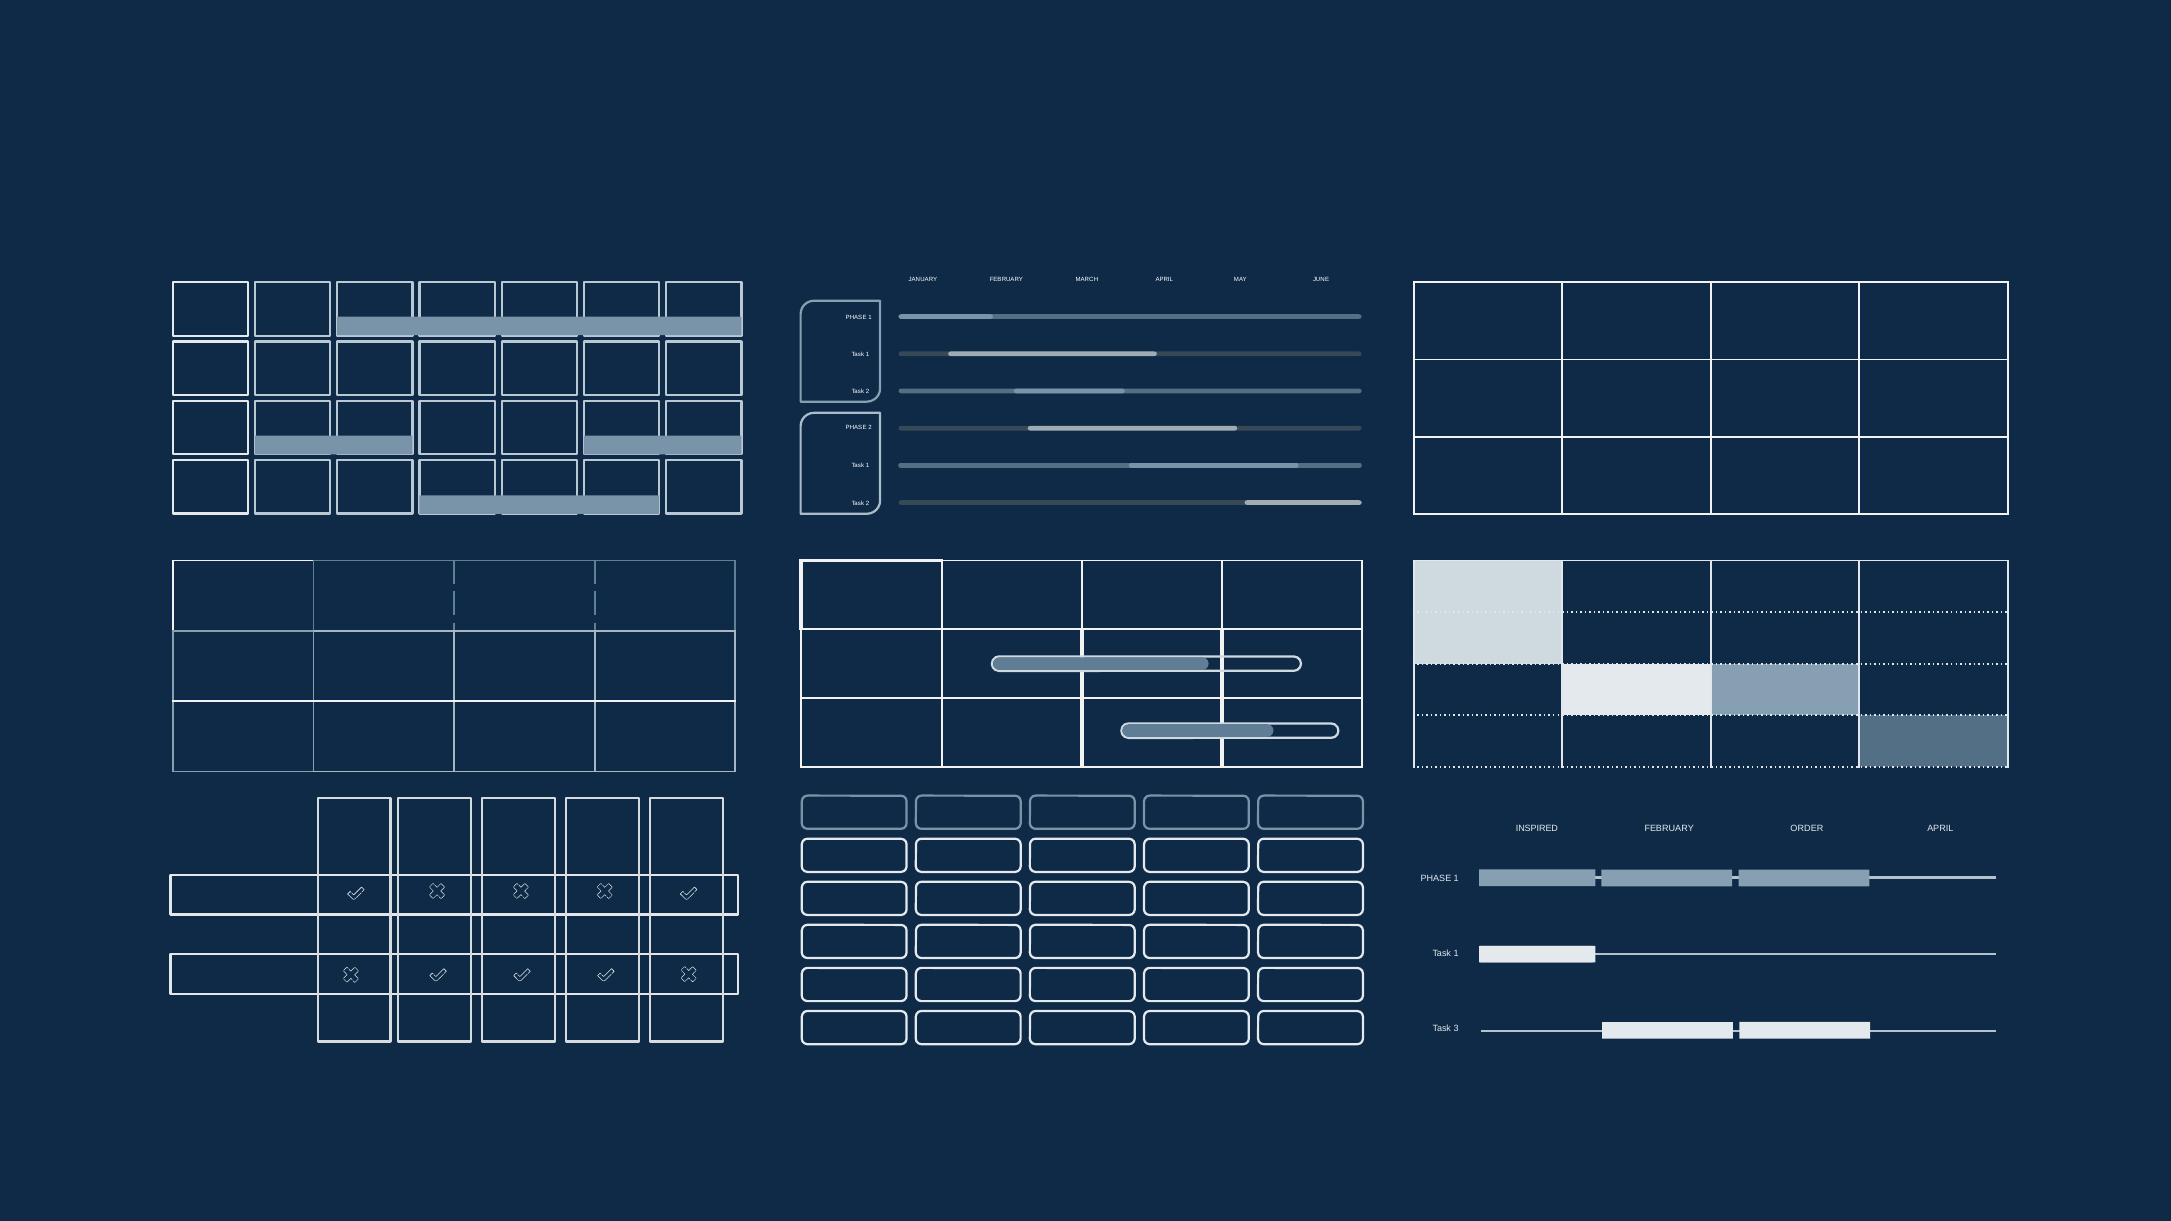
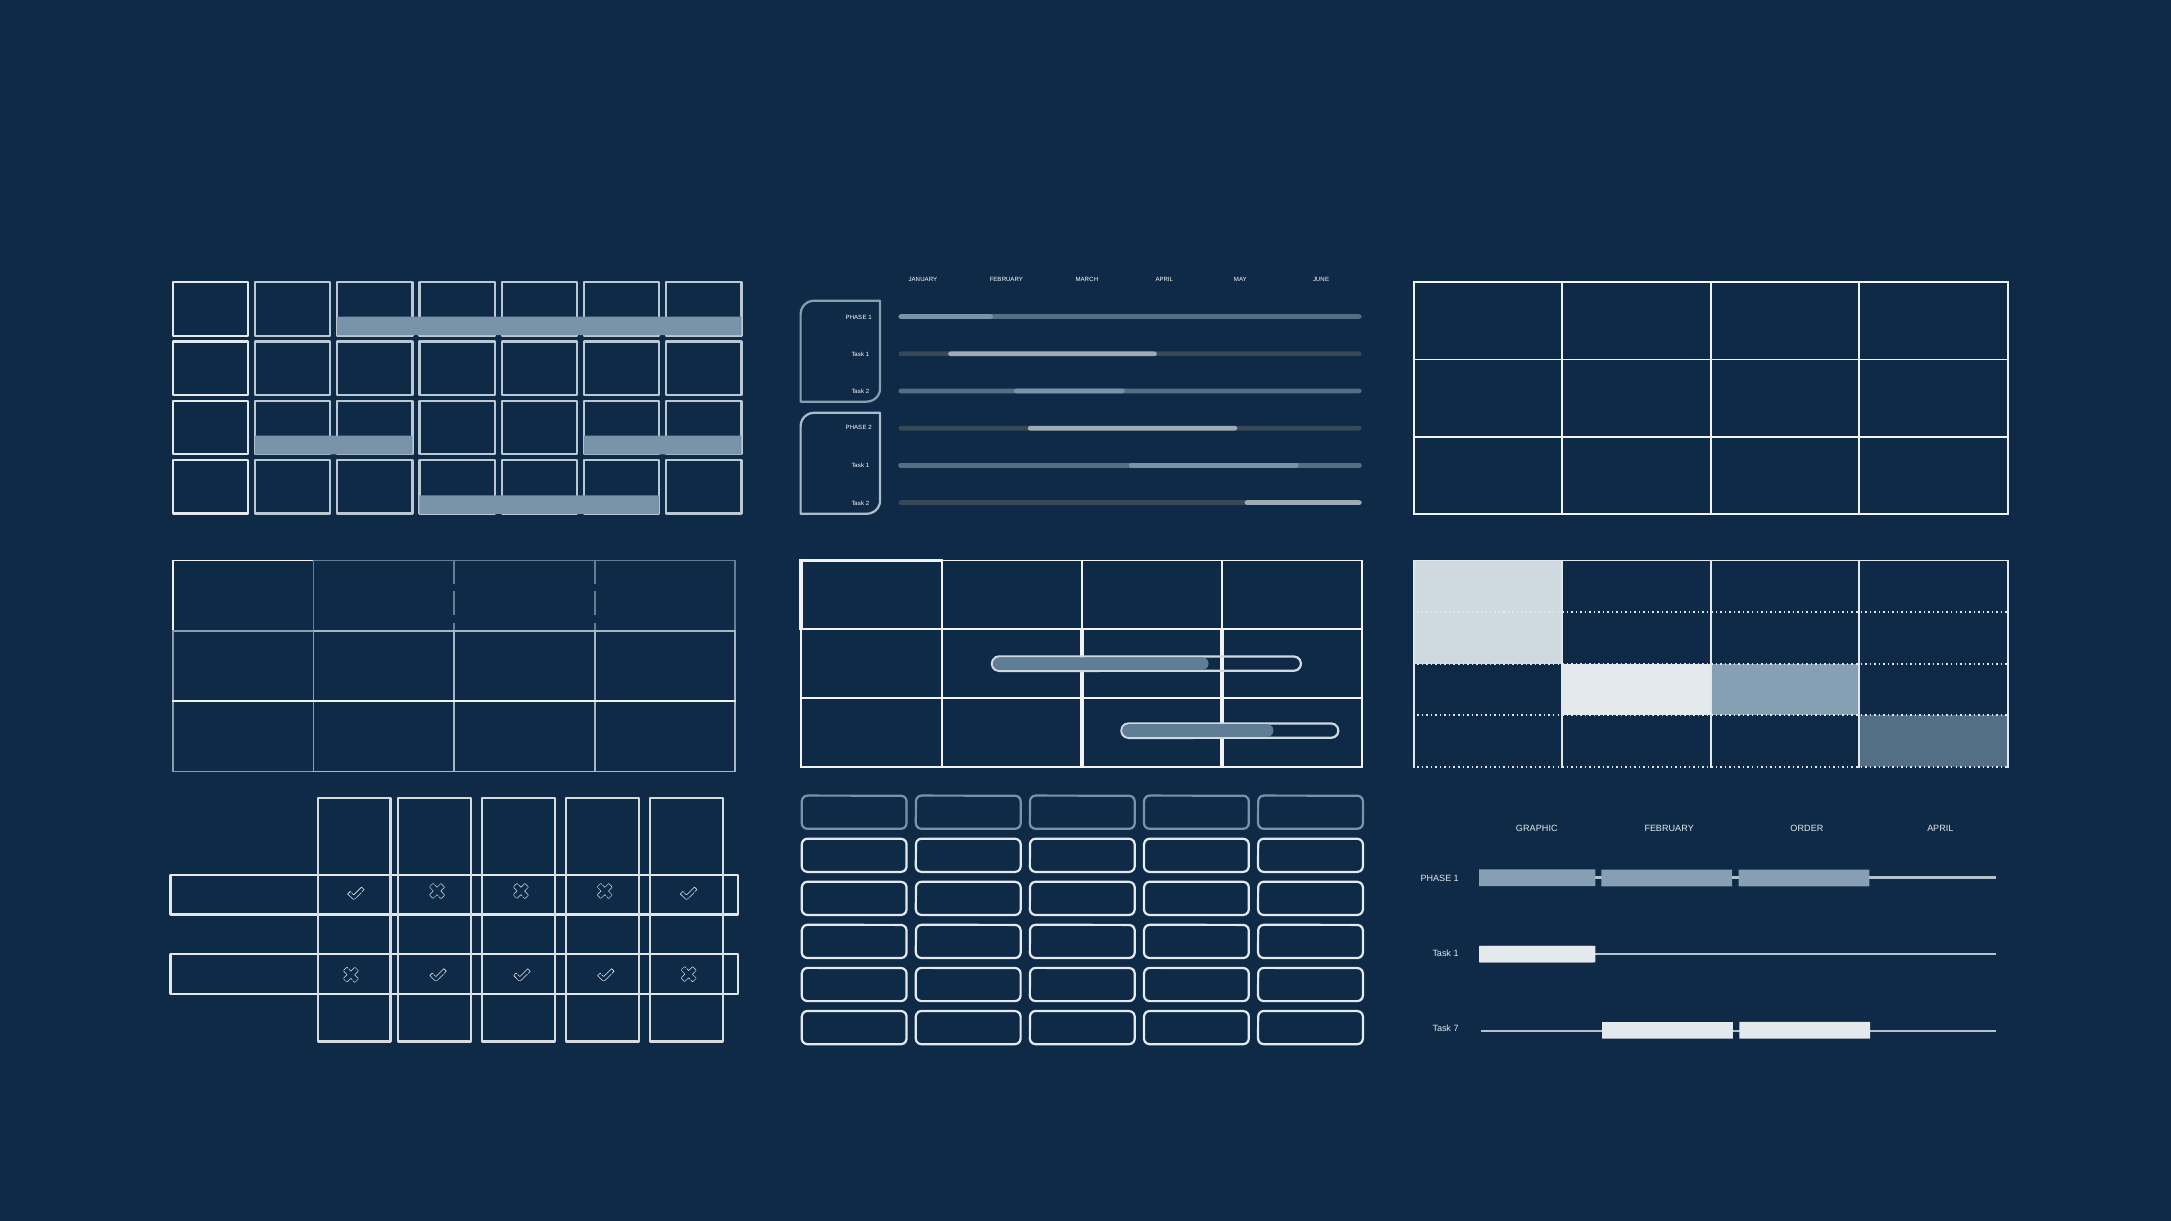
INSPIRED: INSPIRED -> GRAPHIC (1537, 828)
3: 3 -> 7 (1456, 1028)
